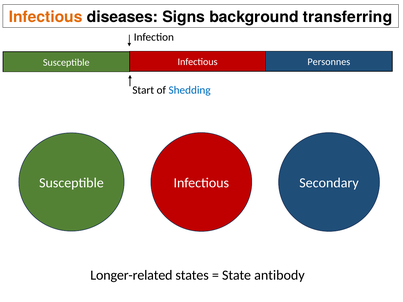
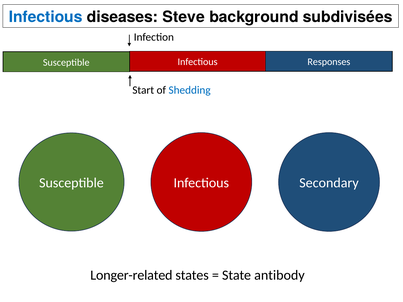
Infectious colour: orange -> blue (46, 17)
Signs: Signs -> Steve (184, 17)
transferring: transferring -> subdivisées (348, 17)
Personnes: Personnes -> Responses (329, 62)
